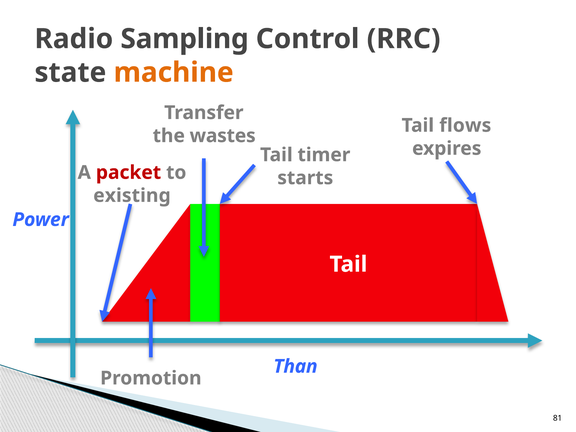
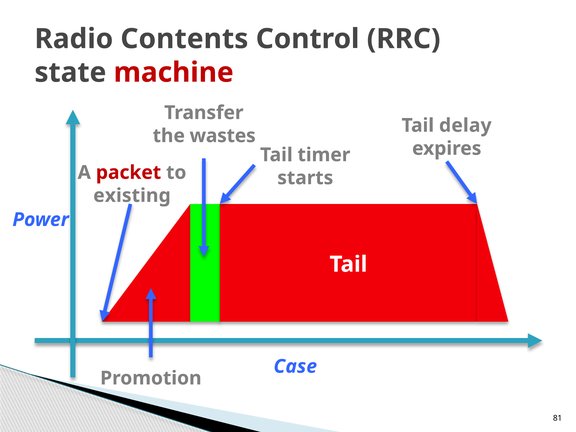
Sampling: Sampling -> Contents (184, 39)
machine colour: orange -> red (174, 72)
flows: flows -> delay (465, 125)
Than: Than -> Case (295, 366)
